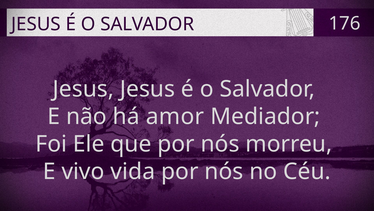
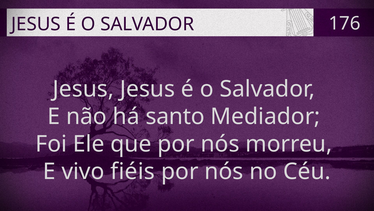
amor: amor -> santo (175, 116)
vida: vida -> fiéis (133, 171)
